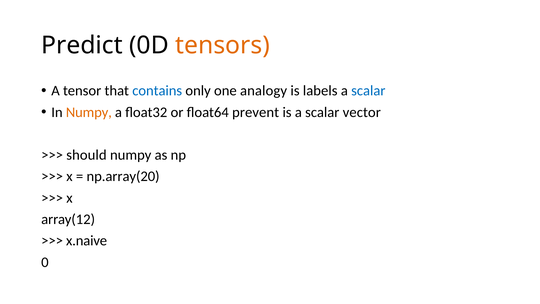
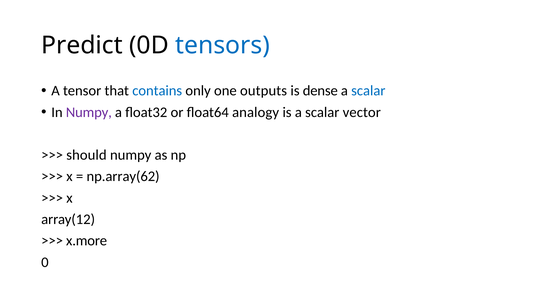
tensors colour: orange -> blue (223, 45)
analogy: analogy -> outputs (264, 91)
labels: labels -> dense (320, 91)
Numpy colour: orange -> purple (89, 112)
prevent: prevent -> analogy (256, 112)
np.array(20: np.array(20 -> np.array(62 (123, 176)
x.naive: x.naive -> x.more (87, 241)
